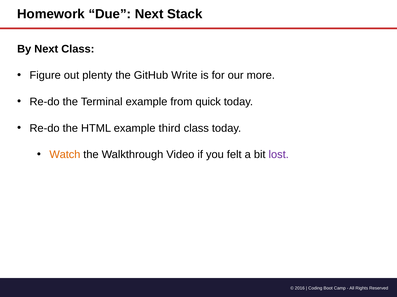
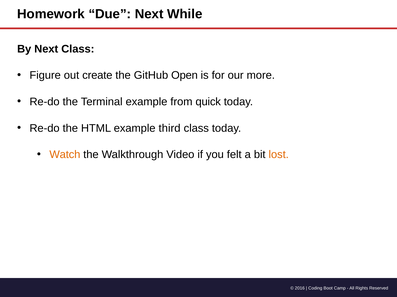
Stack: Stack -> While (185, 14)
plenty: plenty -> create (97, 76)
Write: Write -> Open (184, 76)
lost colour: purple -> orange (279, 155)
